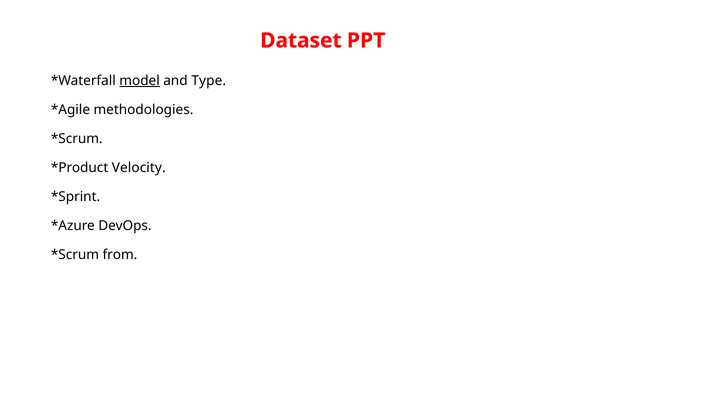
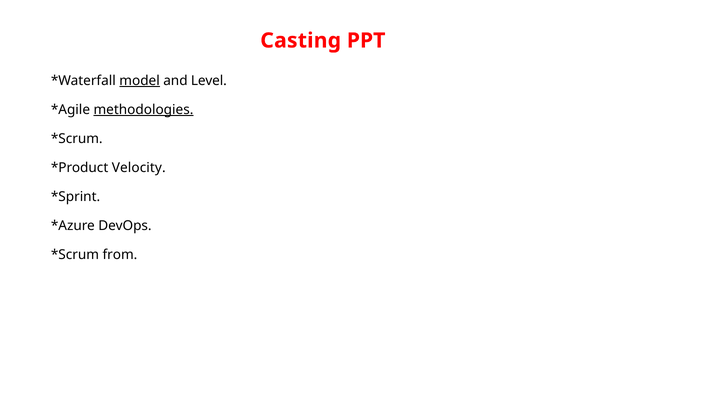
Dataset: Dataset -> Casting (301, 41)
Type: Type -> Level (209, 81)
methodologies underline: none -> present (143, 110)
